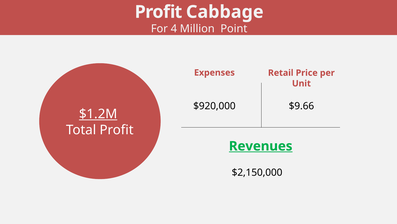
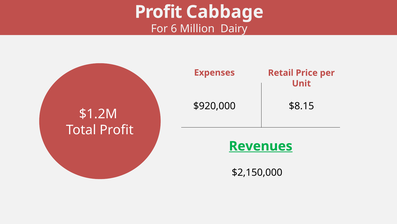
4: 4 -> 6 (174, 29)
Point: Point -> Dairy (234, 29)
$9.66: $9.66 -> $8.15 (301, 106)
$1.2M underline: present -> none (98, 114)
